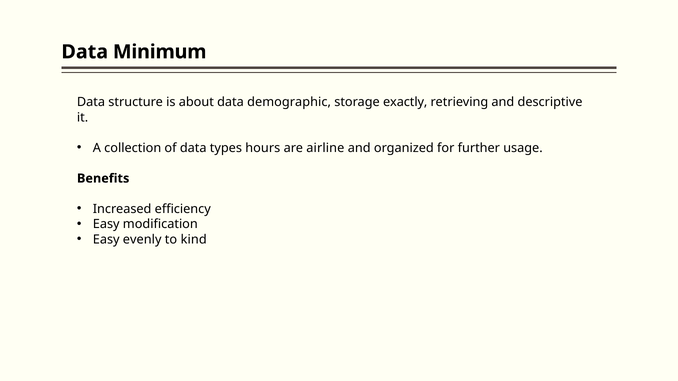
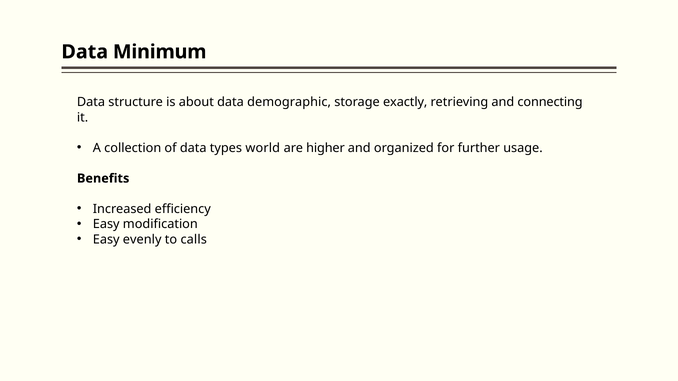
descriptive: descriptive -> connecting (550, 102)
hours: hours -> world (263, 148)
airline: airline -> higher (325, 148)
kind: kind -> calls (194, 240)
